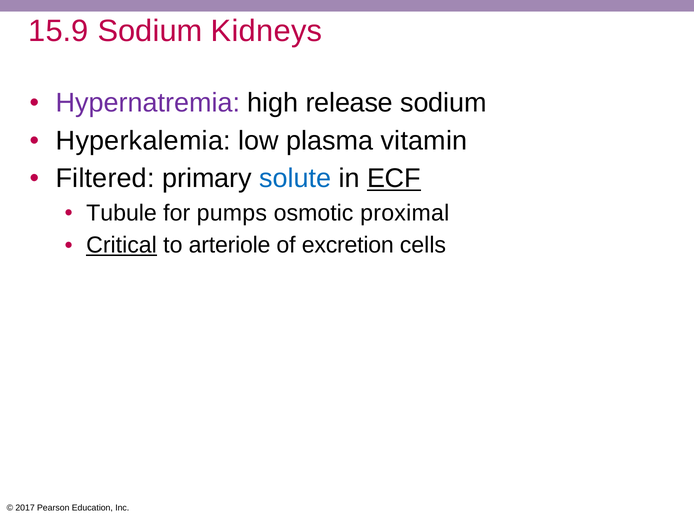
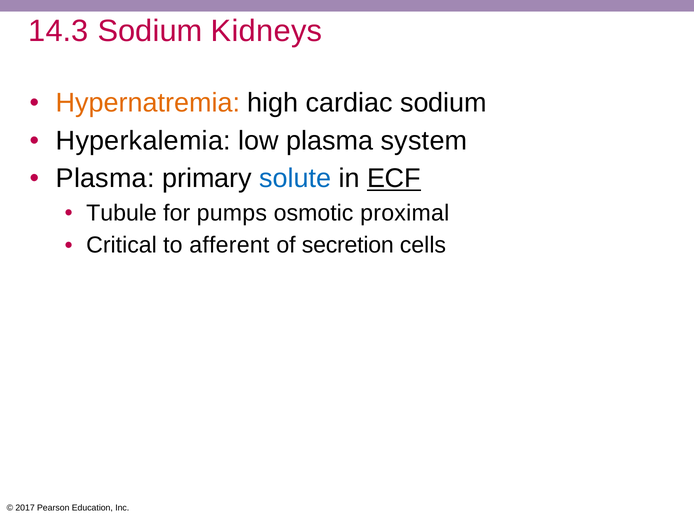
15.9: 15.9 -> 14.3 (58, 31)
Hypernatremia colour: purple -> orange (148, 103)
release: release -> cardiac (349, 103)
vitamin: vitamin -> system (424, 140)
Filtered: Filtered -> Plasma (105, 178)
Critical underline: present -> none (122, 245)
arteriole: arteriole -> afferent (229, 245)
excretion: excretion -> secretion (348, 245)
